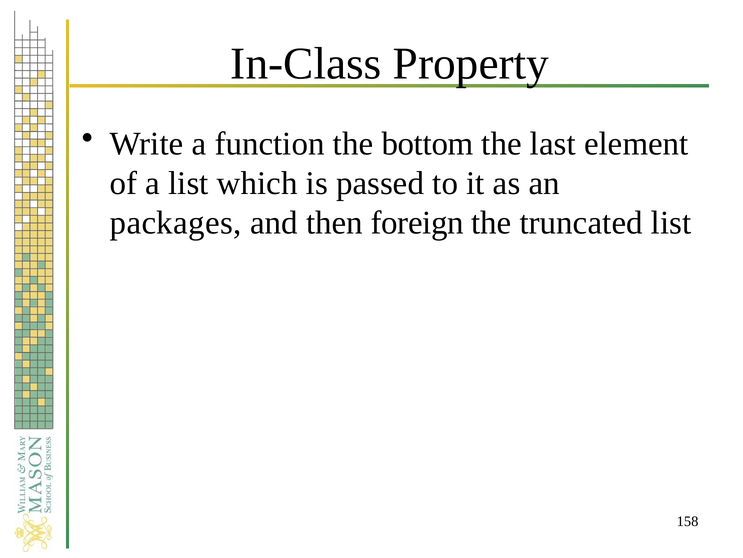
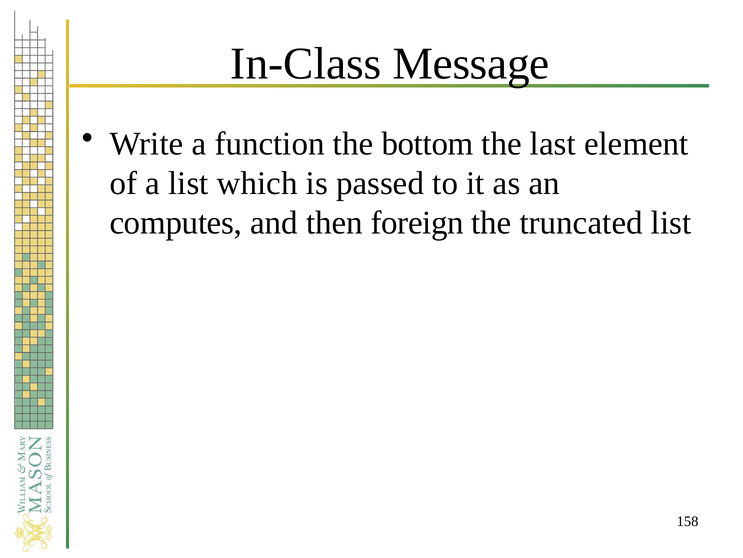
Property: Property -> Message (471, 64)
packages: packages -> computes (176, 223)
